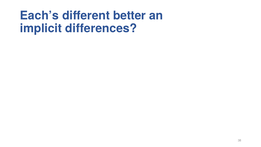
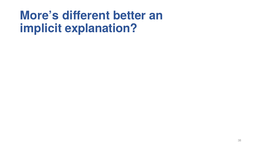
Each’s: Each’s -> More’s (39, 15)
differences: differences -> explanation (101, 28)
